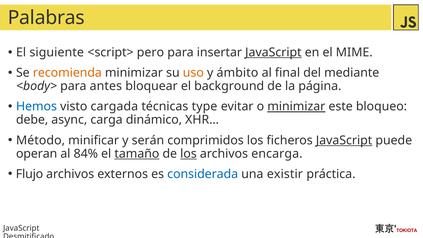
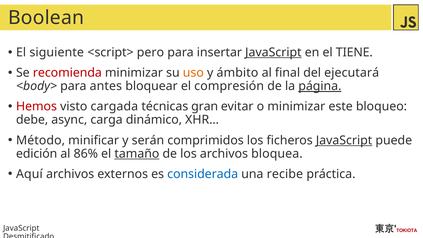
Palabras: Palabras -> Boolean (46, 18)
MIME: MIME -> TIENE (354, 52)
recomienda colour: orange -> red (67, 73)
mediante: mediante -> ejecutará (352, 73)
background: background -> compresión (229, 86)
página underline: none -> present (320, 86)
Hemos colour: blue -> red (36, 107)
type: type -> gran (205, 107)
minimizar underline: present -> none (296, 107)
operan: operan -> edición (37, 154)
84%: 84% -> 86% (86, 154)
los underline: present -> none (188, 154)
encarga: encarga -> bloquea (277, 154)
Flujo: Flujo -> Aquí (29, 174)
existir: existir -> recibe (285, 174)
